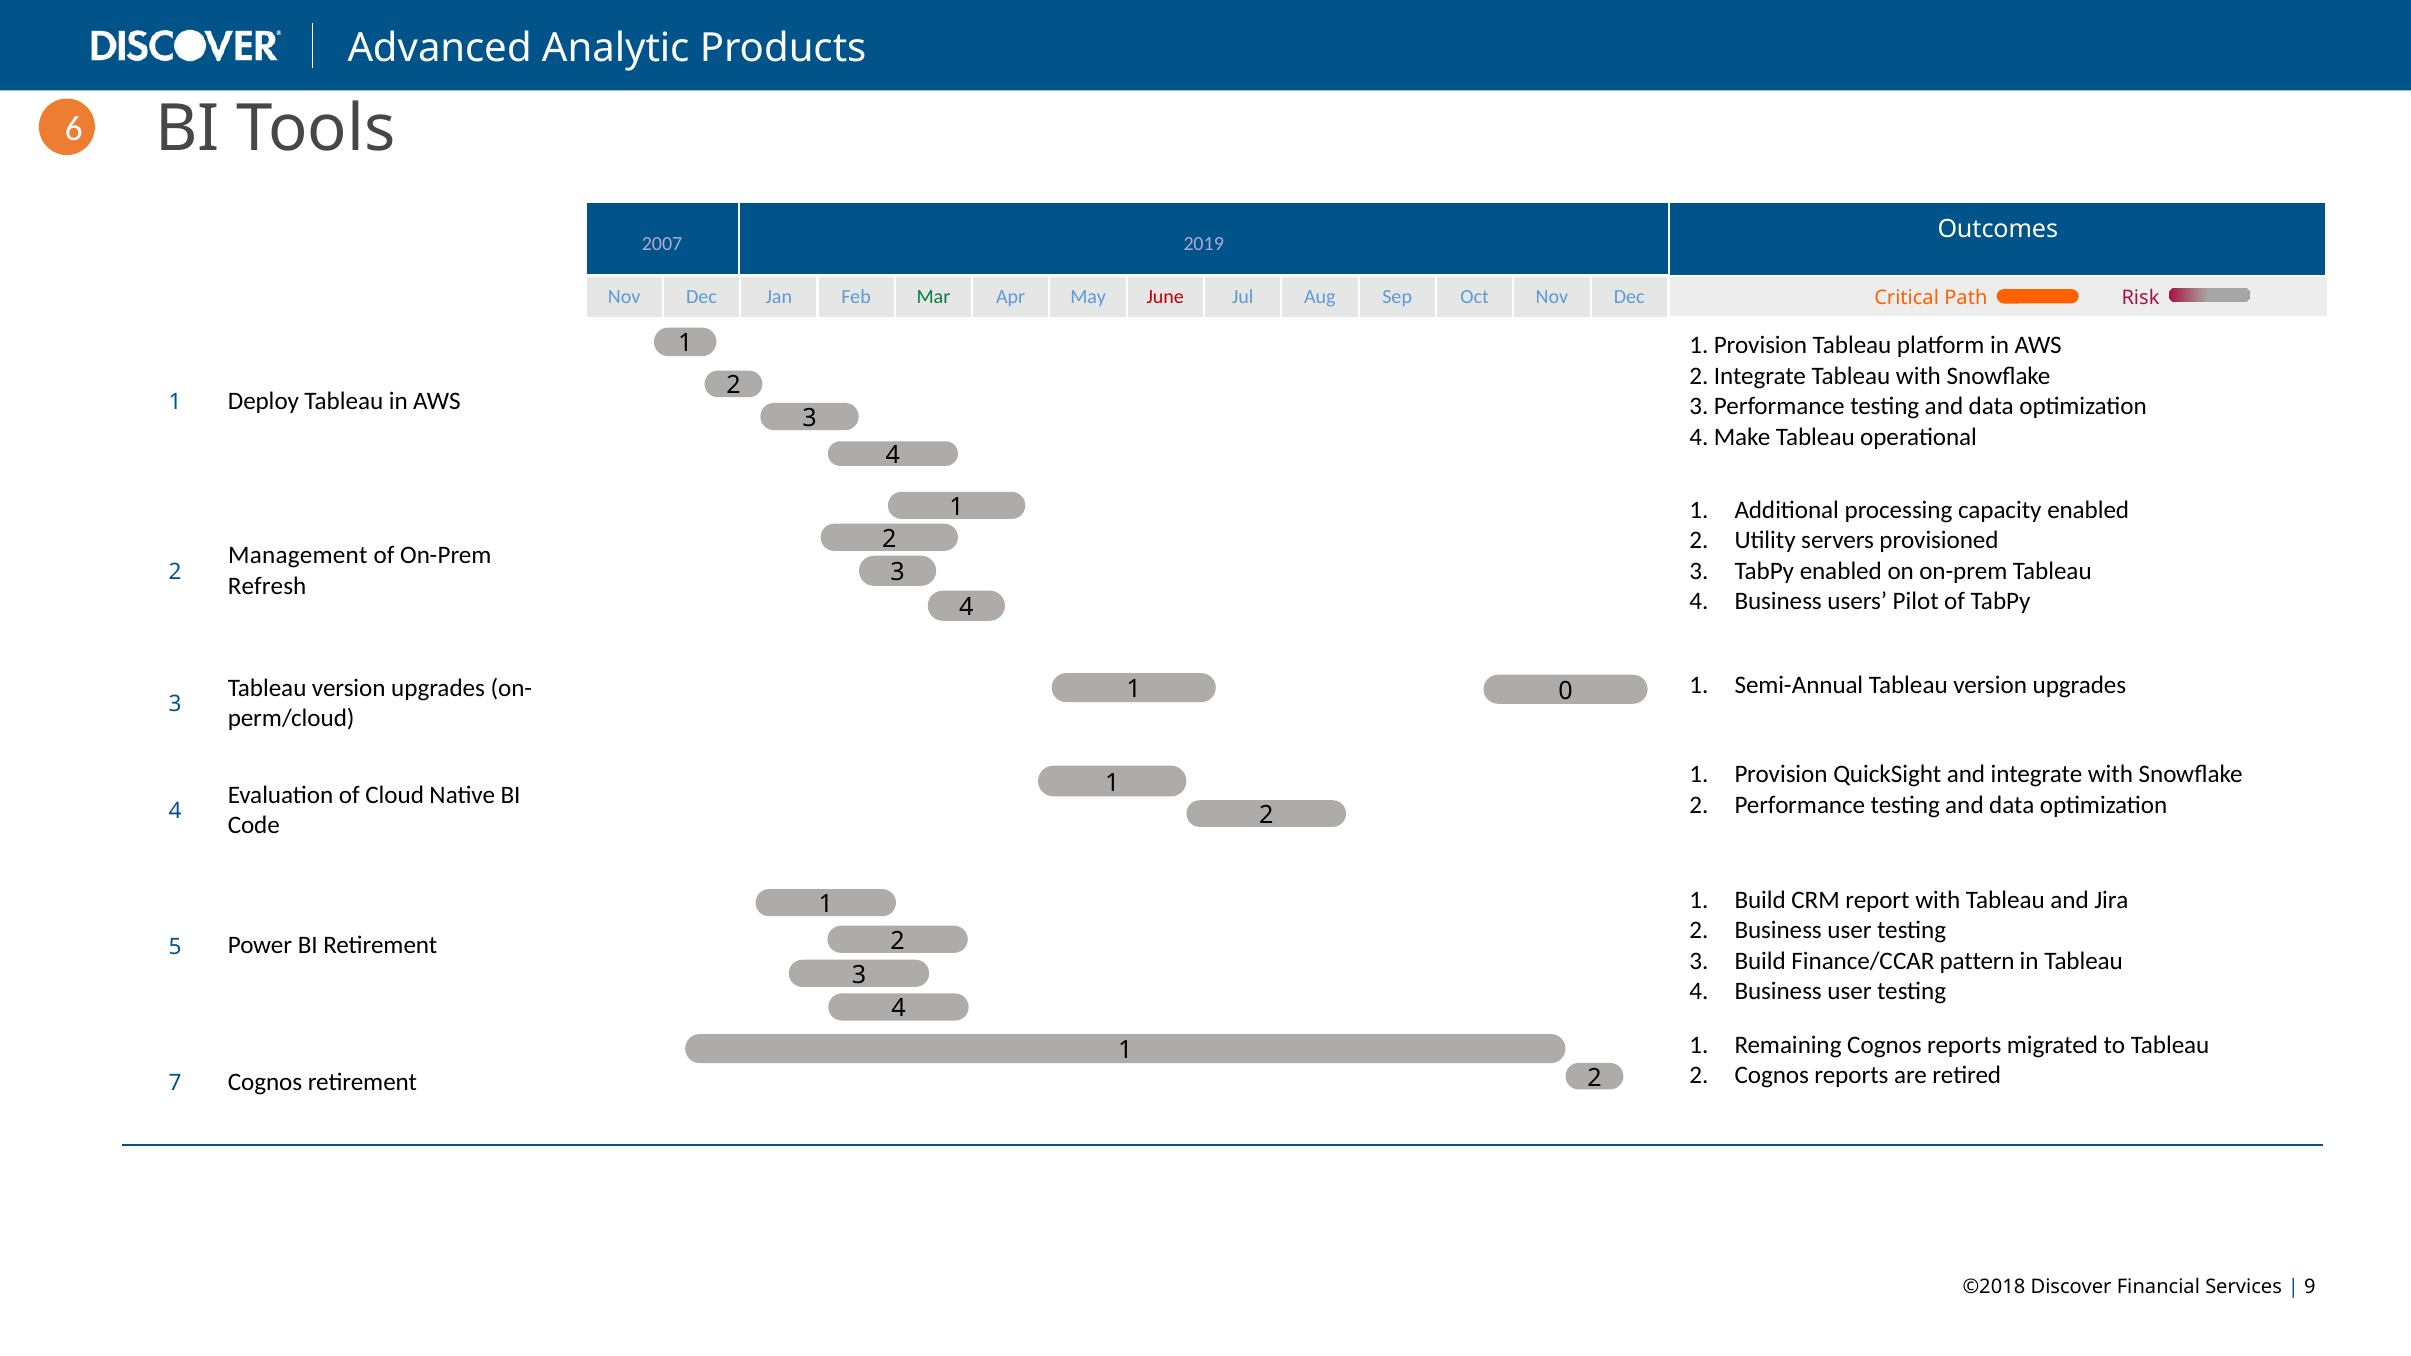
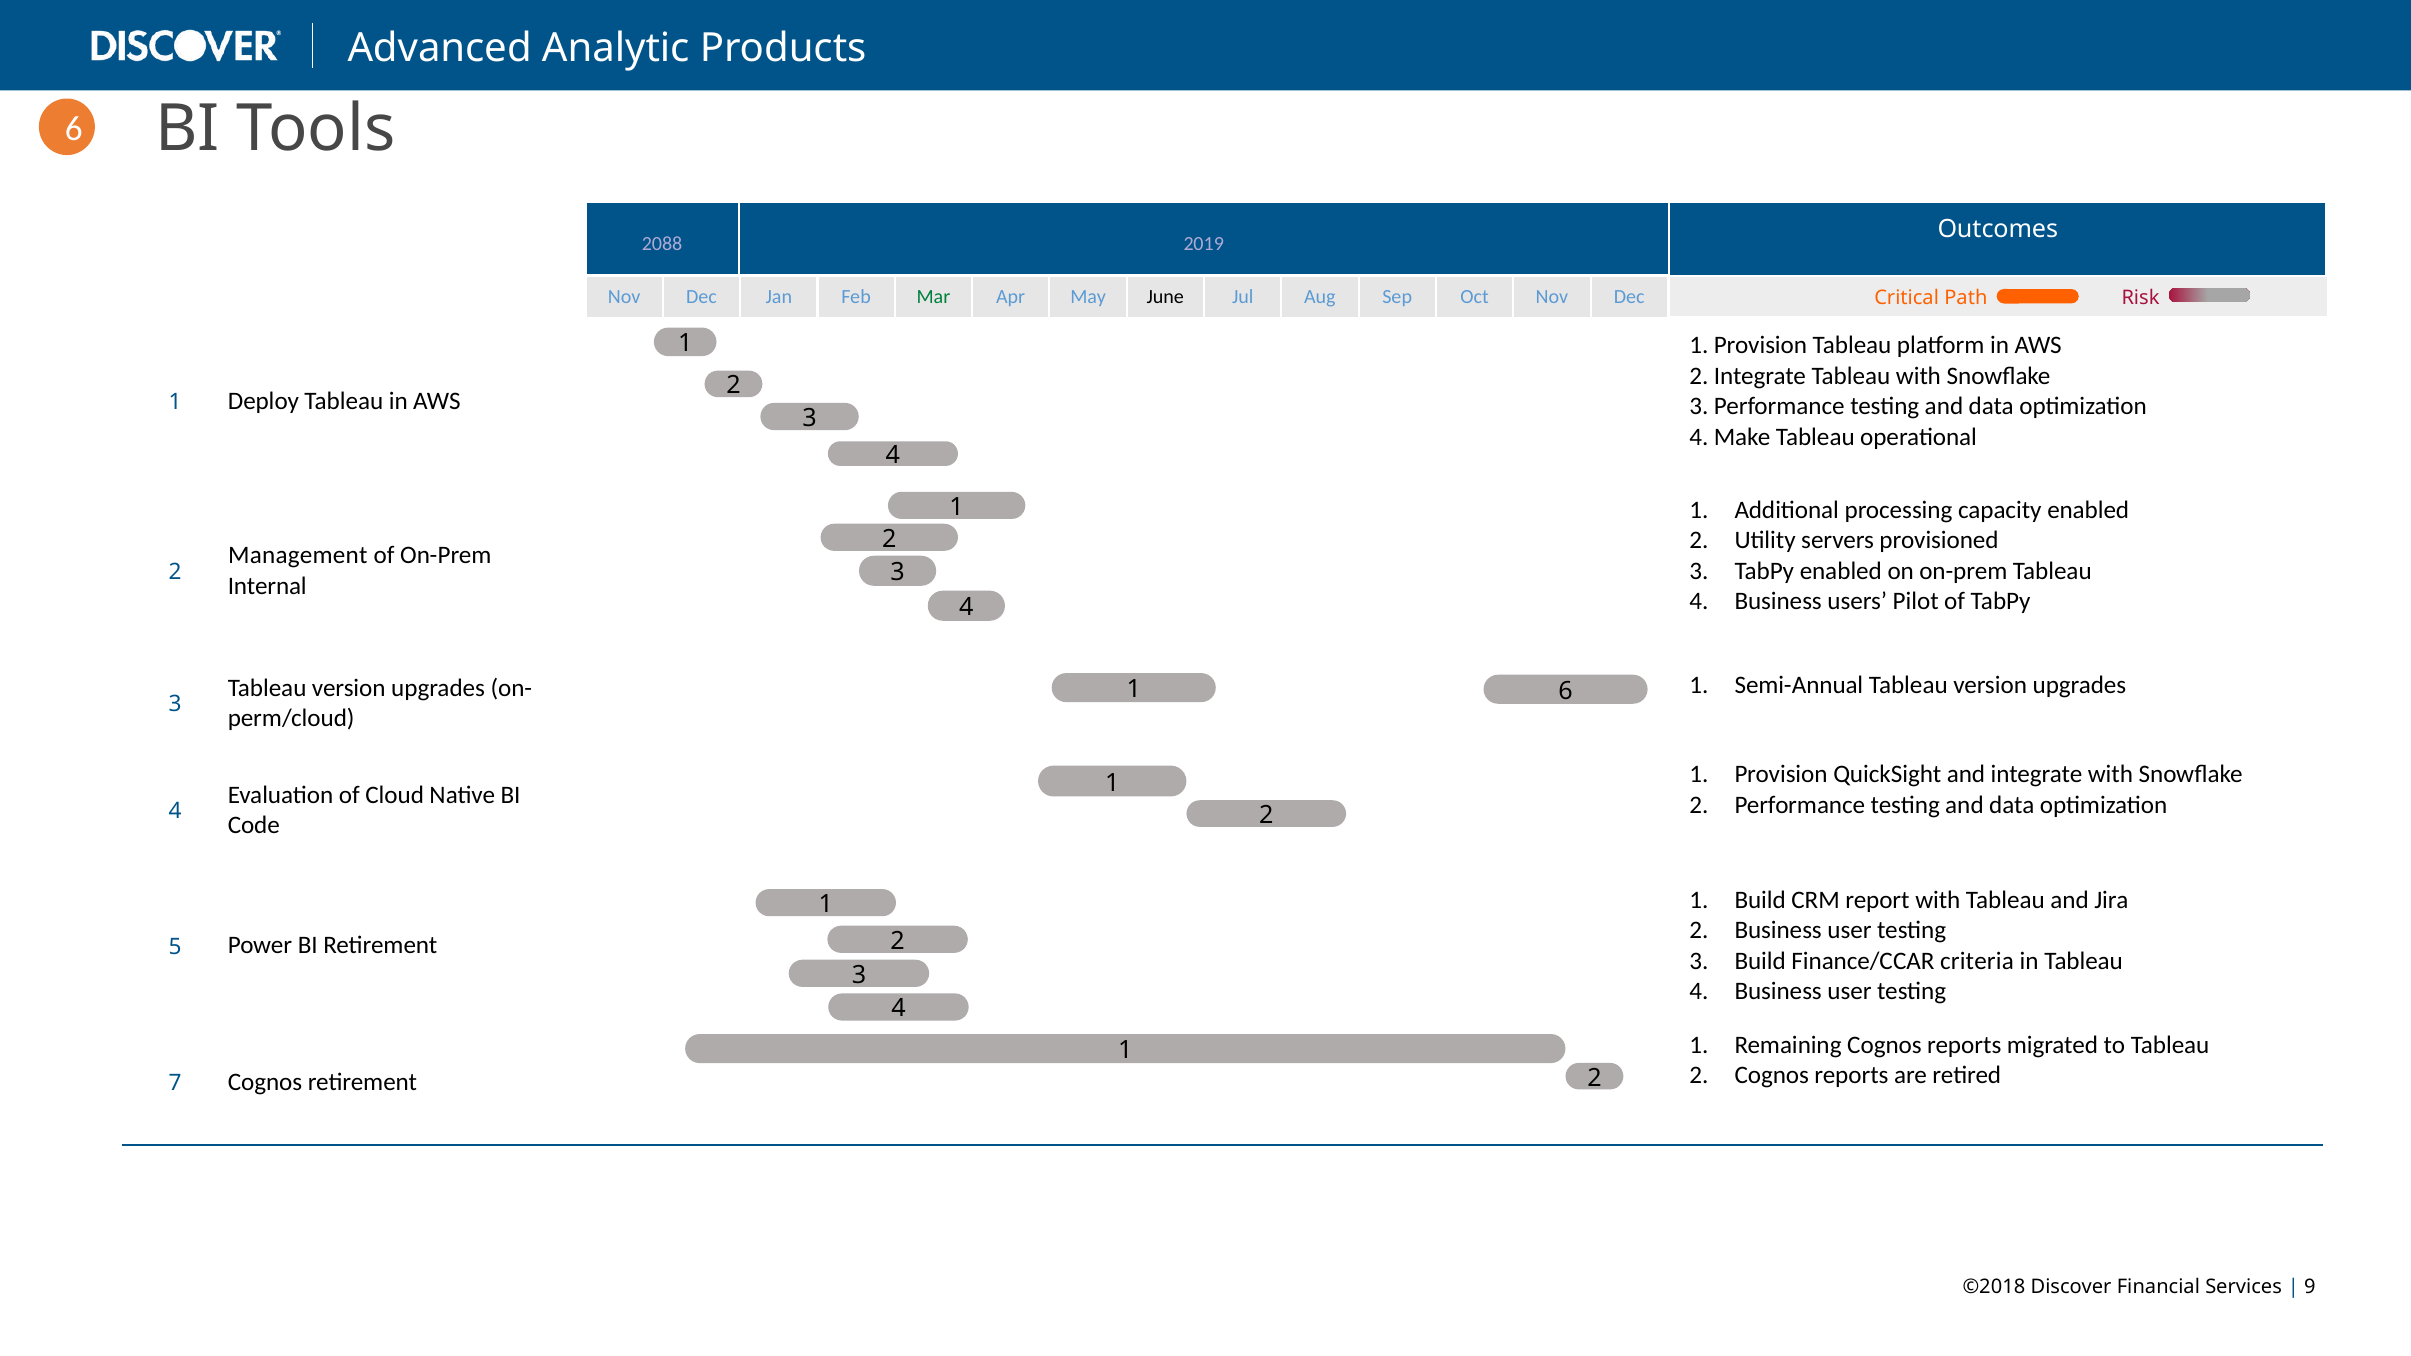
2007: 2007 -> 2088 (662, 244)
June colour: red -> black (1165, 297)
Refresh: Refresh -> Internal (267, 586)
1 0: 0 -> 6 (1566, 691)
pattern: pattern -> criteria (1977, 961)
